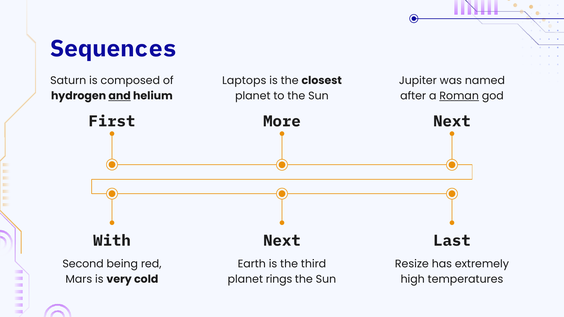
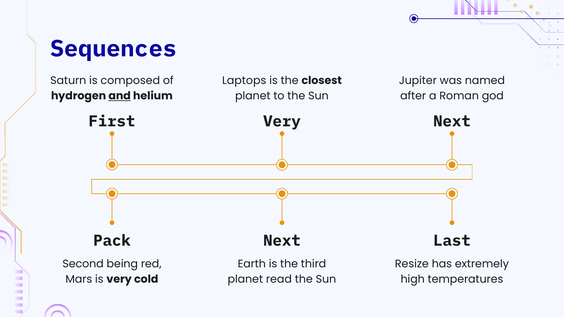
Roman underline: present -> none (459, 96)
First More: More -> Very (282, 122)
With: With -> Pack (112, 241)
rings: rings -> read (279, 279)
